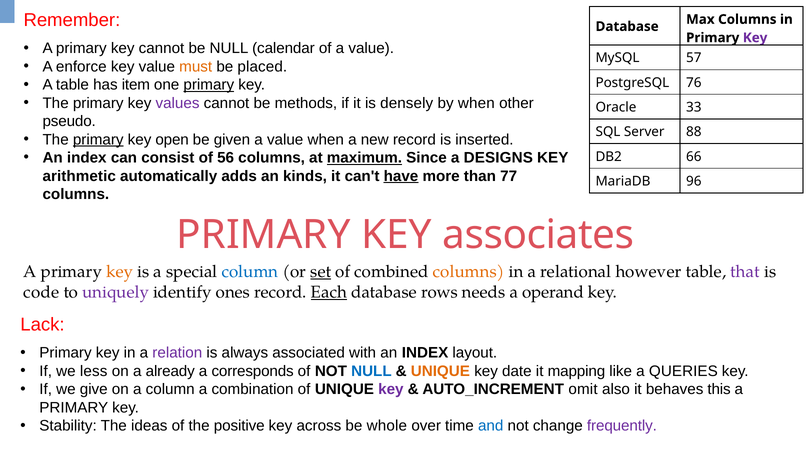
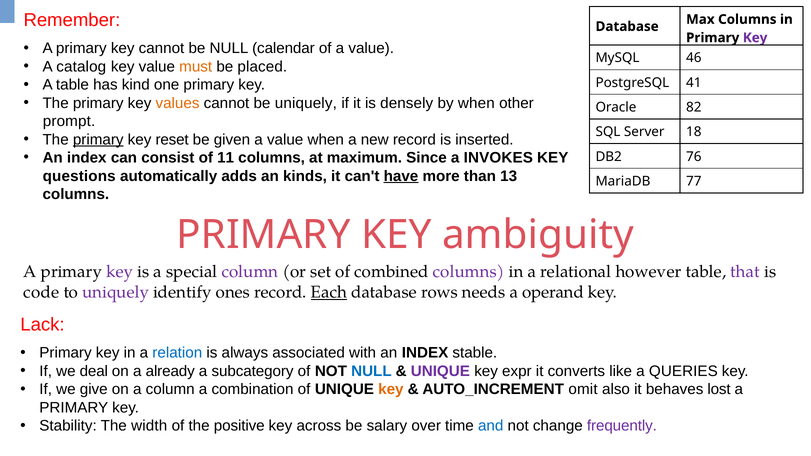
57: 57 -> 46 (694, 58)
enforce: enforce -> catalog (81, 67)
item: item -> kind (136, 85)
primary underline: present -> none (209, 85)
76: 76 -> 41 (694, 83)
values colour: purple -> orange (178, 103)
be methods: methods -> uniquely (306, 103)
33: 33 -> 82 (694, 107)
pseudo: pseudo -> prompt (69, 121)
88: 88 -> 18 (694, 132)
open: open -> reset (172, 140)
56: 56 -> 11 (226, 158)
maximum underline: present -> none (364, 158)
DESIGNS: DESIGNS -> INVOKES (498, 158)
66: 66 -> 76 (694, 157)
arithmetic: arithmetic -> questions (79, 176)
77: 77 -> 13 (509, 176)
96: 96 -> 77 (694, 181)
associates: associates -> ambiguity (538, 235)
key colour: orange -> purple (120, 272)
column colour: blue -> purple (250, 272)
set underline: present -> none (321, 272)
columns colour: orange -> purple (469, 272)
relation colour: purple -> blue (177, 353)
layout: layout -> stable (475, 353)
less: less -> deal (94, 371)
corresponds: corresponds -> subcategory (253, 371)
UNIQUE colour: orange -> purple (440, 371)
date: date -> expr (517, 371)
mapping: mapping -> converts (576, 371)
key colour: purple -> orange (391, 390)
this: this -> lost (719, 390)
ideas: ideas -> width (149, 426)
whole: whole -> salary (387, 426)
